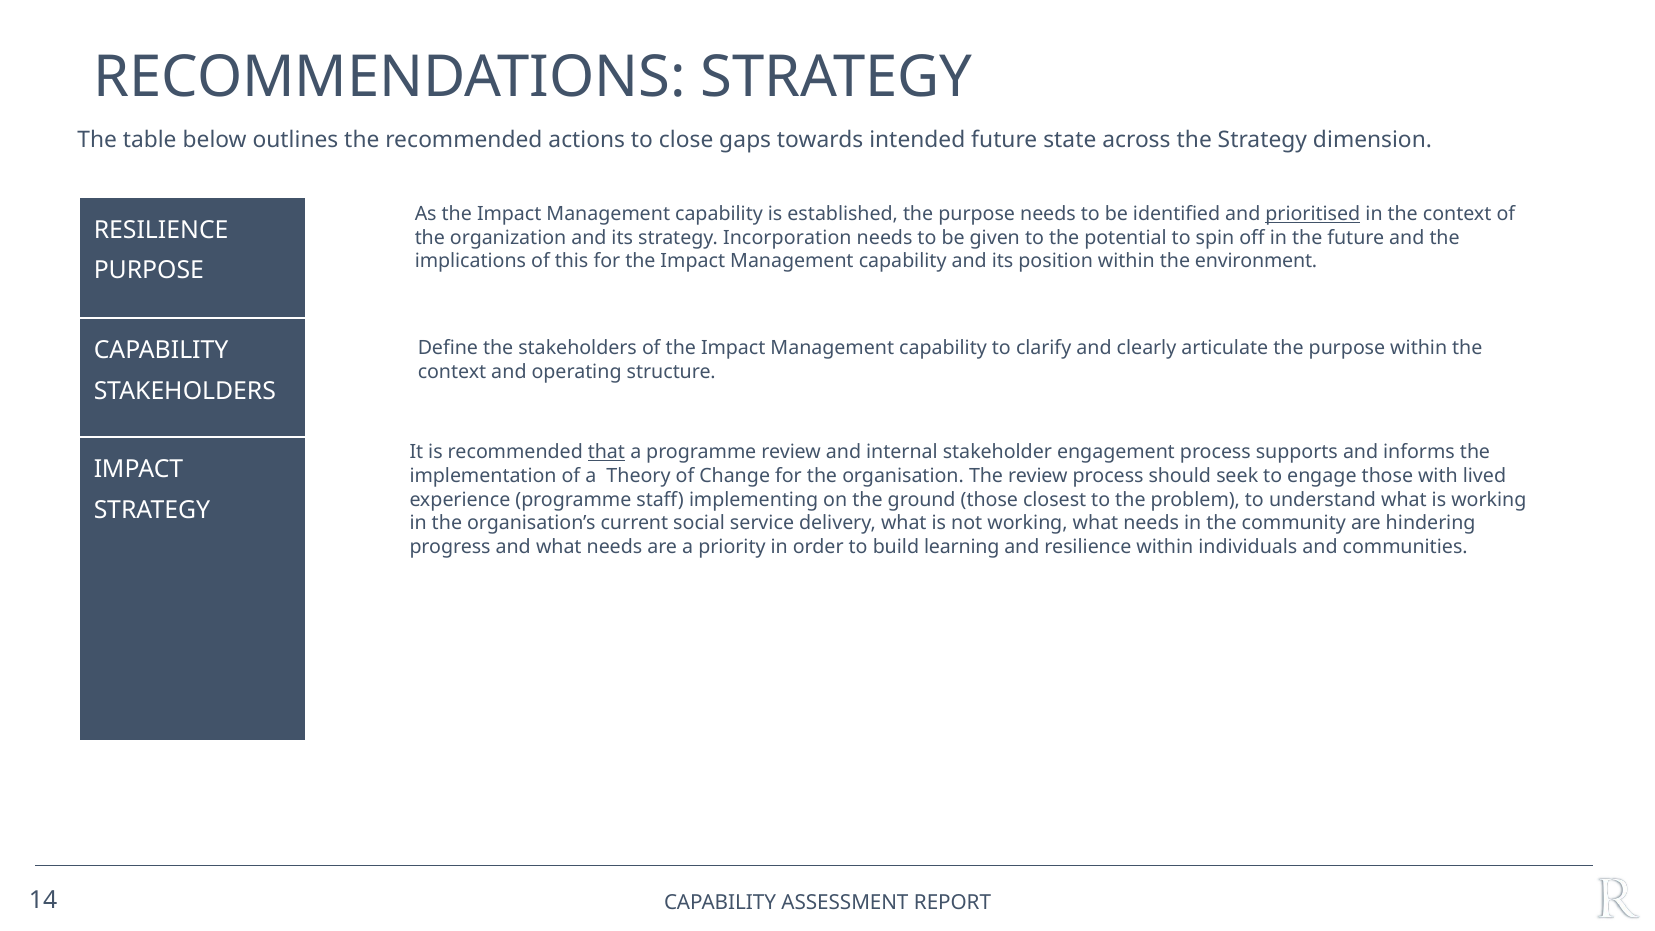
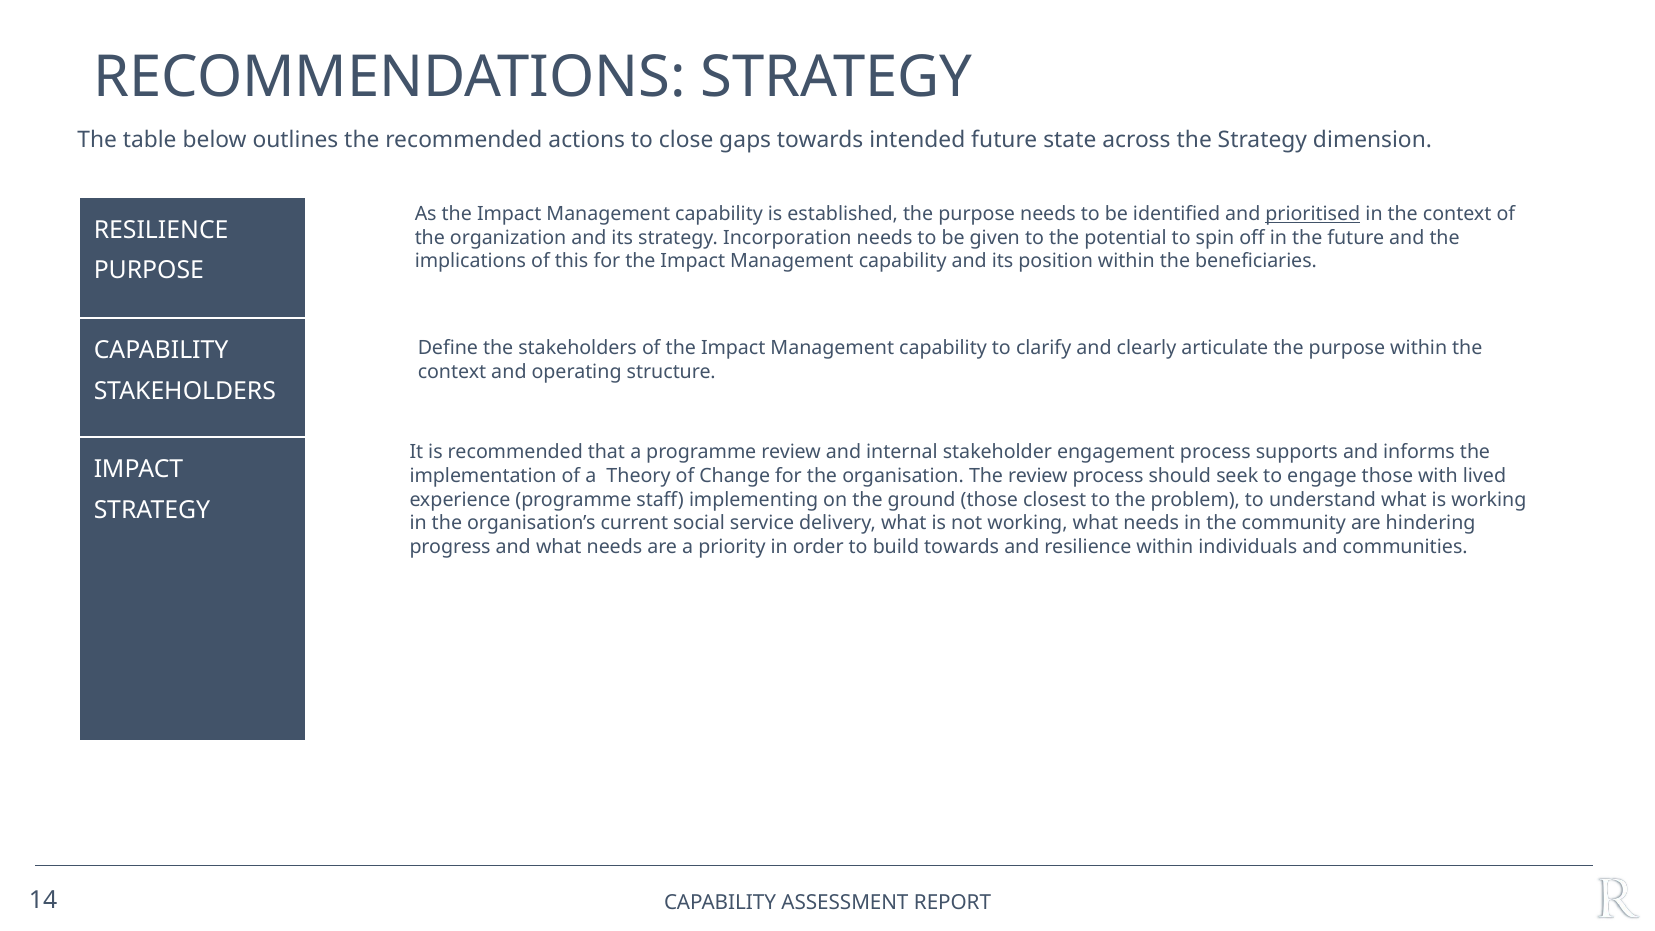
environment: environment -> beneficiaries (1256, 261)
that underline: present -> none (606, 452)
build learning: learning -> towards (962, 547)
